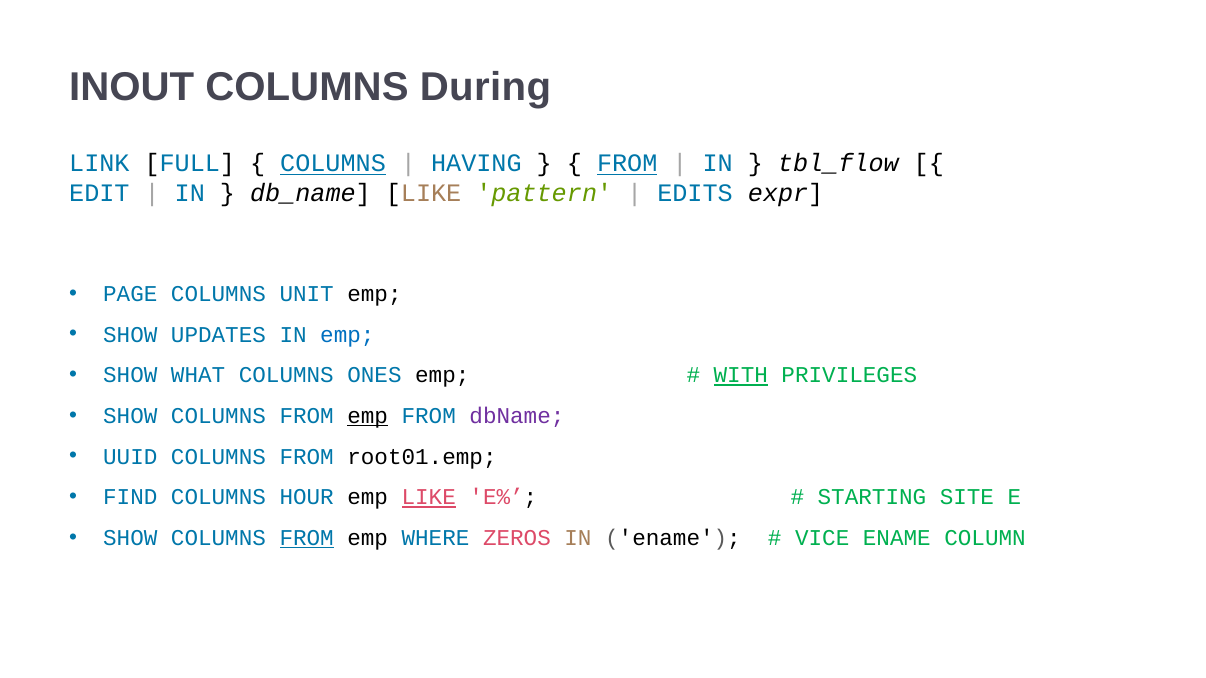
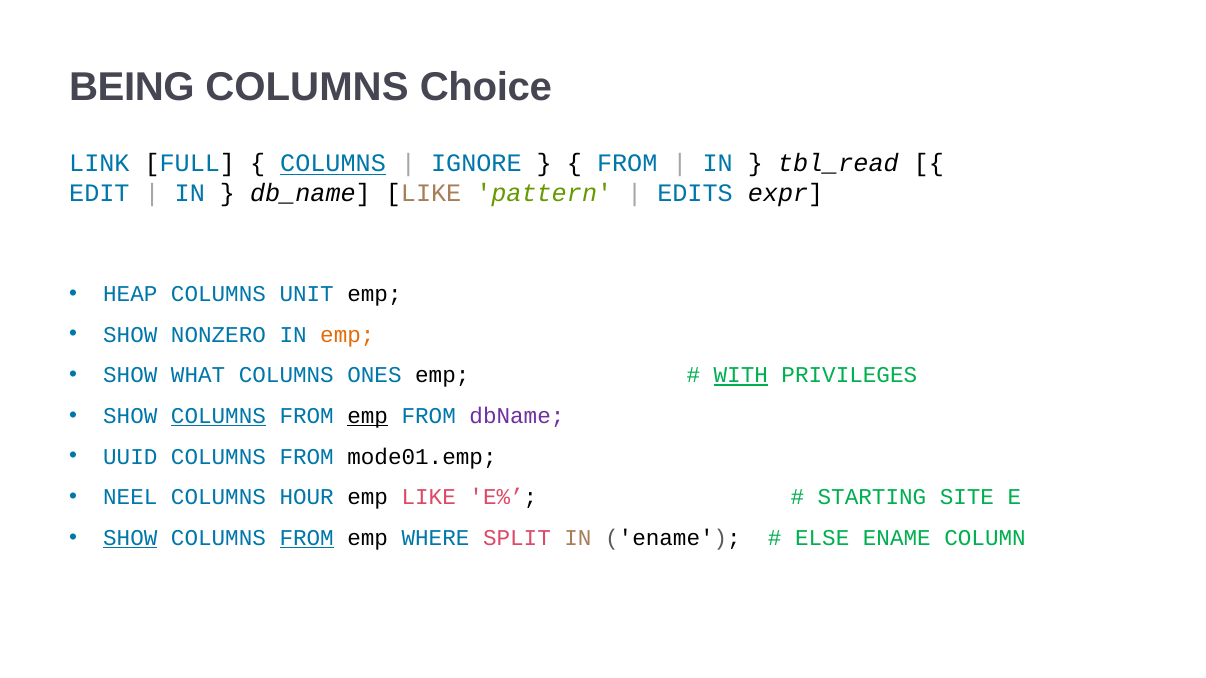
INOUT: INOUT -> BEING (132, 87)
During: During -> Choice (486, 87)
HAVING: HAVING -> IGNORE (476, 164)
FROM underline: present -> none (627, 164)
tbl_flow: tbl_flow -> tbl_read (838, 164)
PAGE: PAGE -> HEAP (130, 294)
UPDATES: UPDATES -> NONZERO (218, 335)
emp colour: blue -> orange (347, 335)
COLUMNS underline: none -> present (218, 416)
root01.emp: root01.emp -> mode01.emp (422, 457)
FIND: FIND -> NEEL (130, 498)
LIKE underline: present -> none (429, 498)
SHOW underline: none -> present (130, 538)
ZEROS: ZEROS -> SPLIT (517, 538)
VICE: VICE -> ELSE (822, 538)
